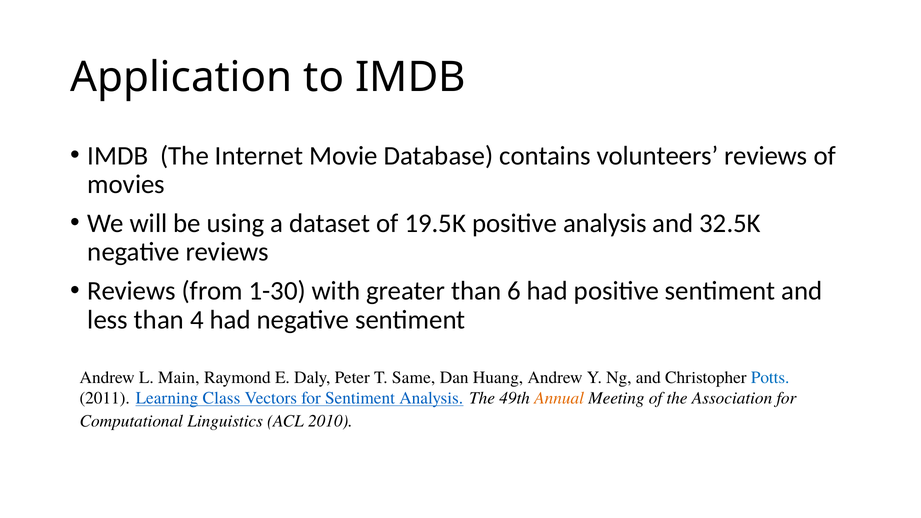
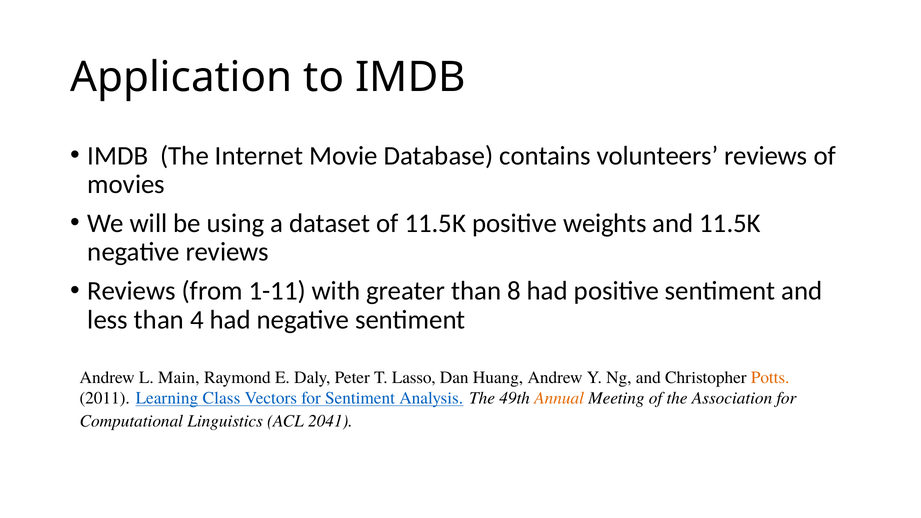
of 19.5K: 19.5K -> 11.5K (435, 223)
positive analysis: analysis -> weights (605, 223)
and 32.5K: 32.5K -> 11.5K (730, 223)
1-30: 1-30 -> 1-11 (277, 291)
6: 6 -> 8 (514, 291)
Same: Same -> Lasso (414, 378)
Potts colour: blue -> orange (770, 378)
2010: 2010 -> 2041 (330, 421)
